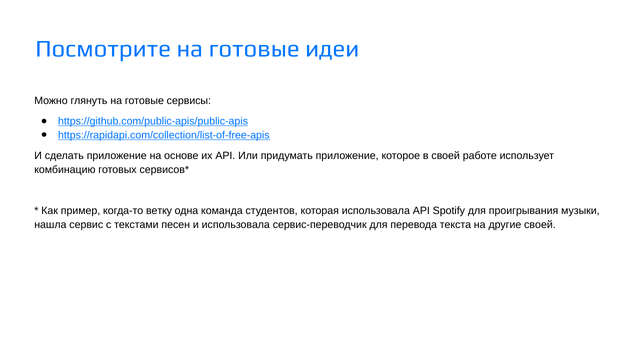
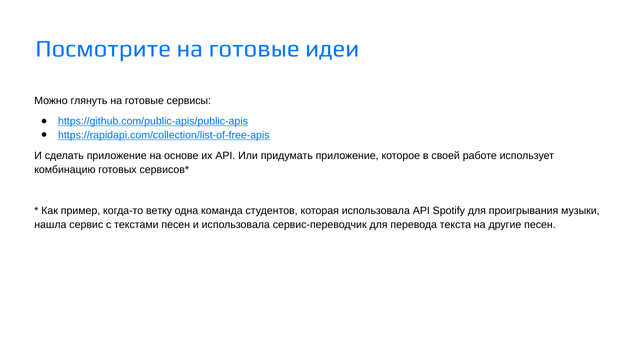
другие своей: своей -> песен (540, 225)
